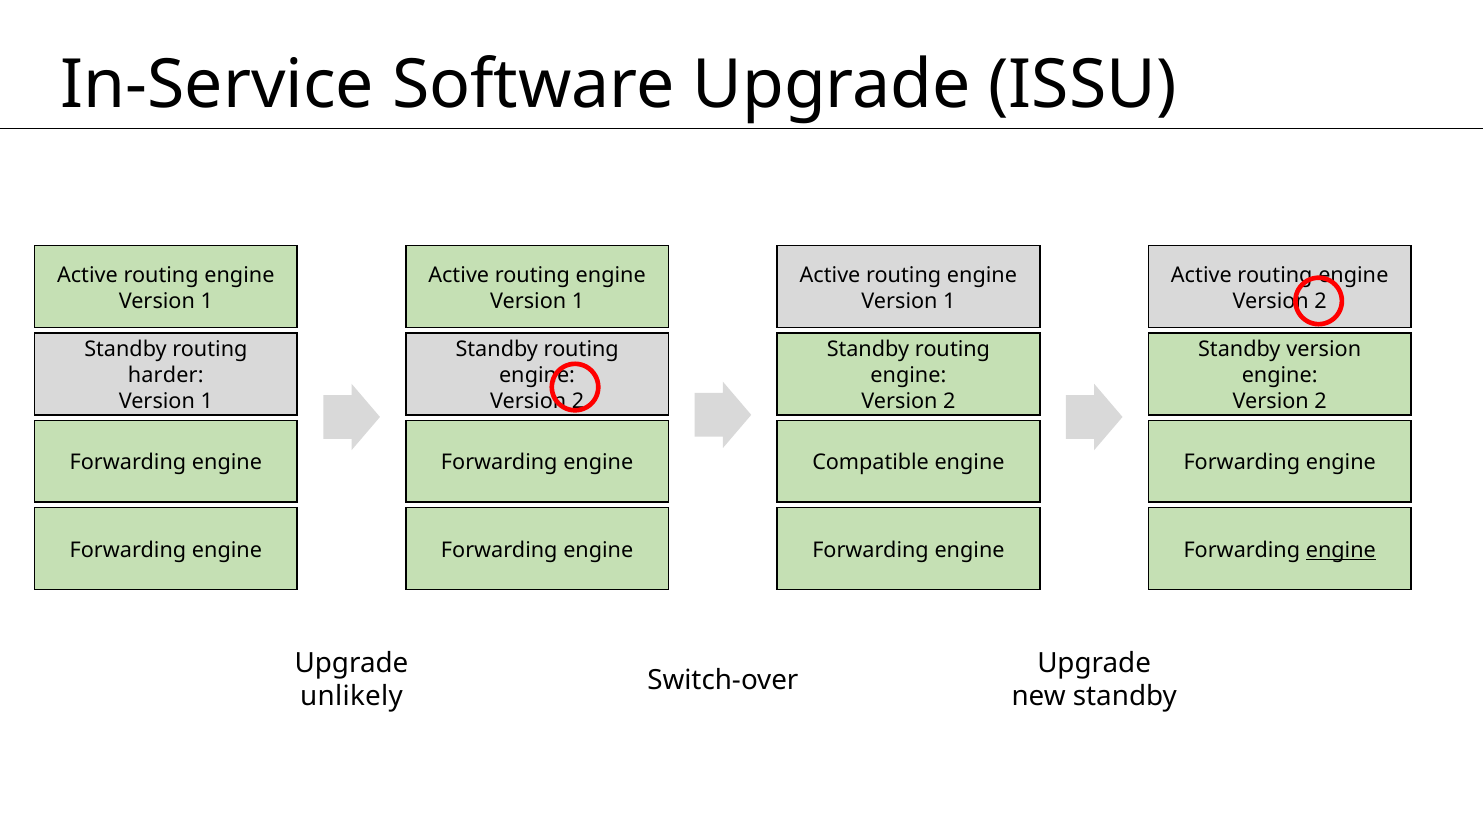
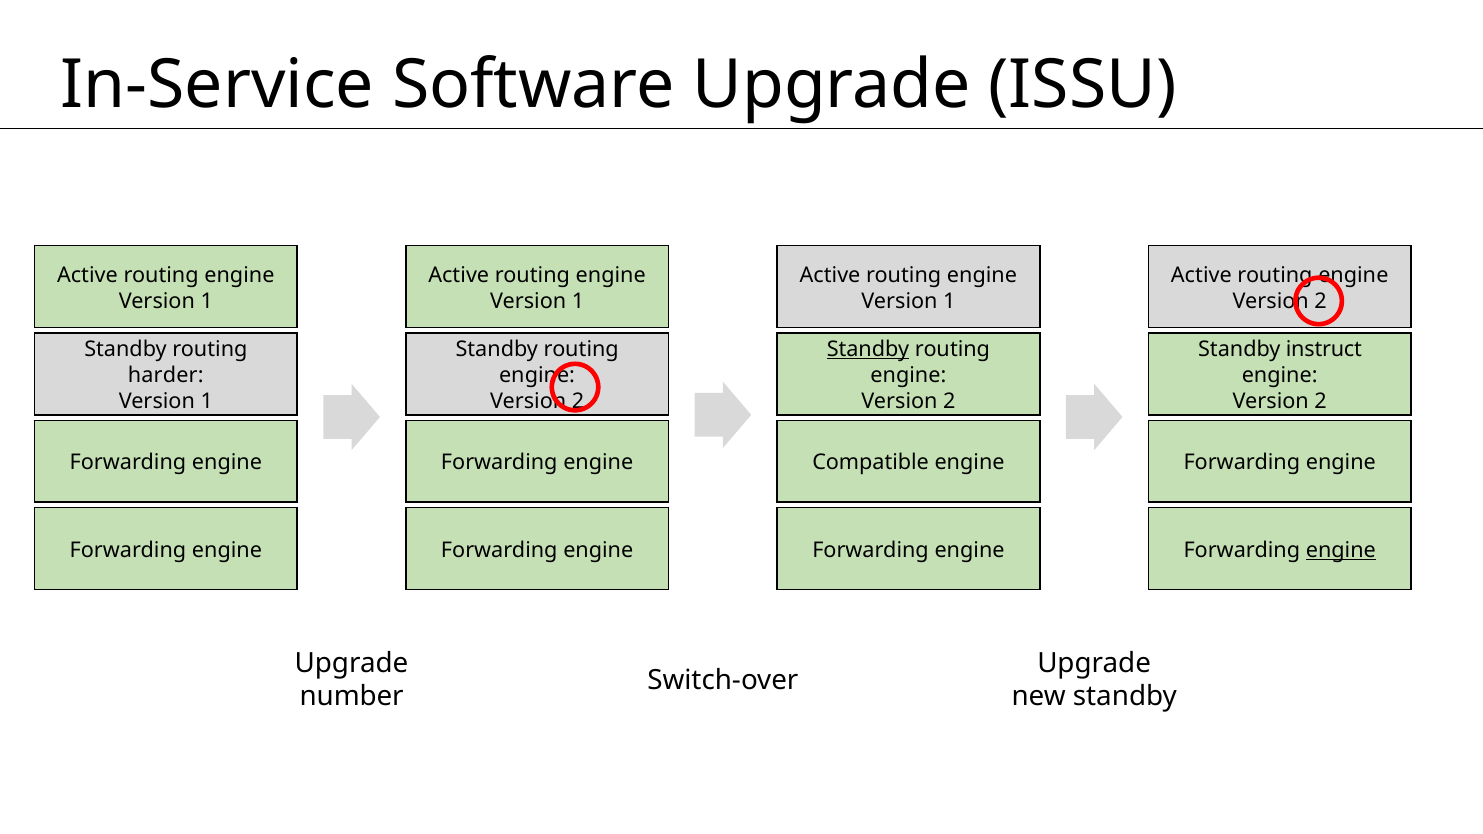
Standby underline: none -> present (868, 350)
Standby version: version -> instruct (1324, 350)
unlikely: unlikely -> number (352, 697)
